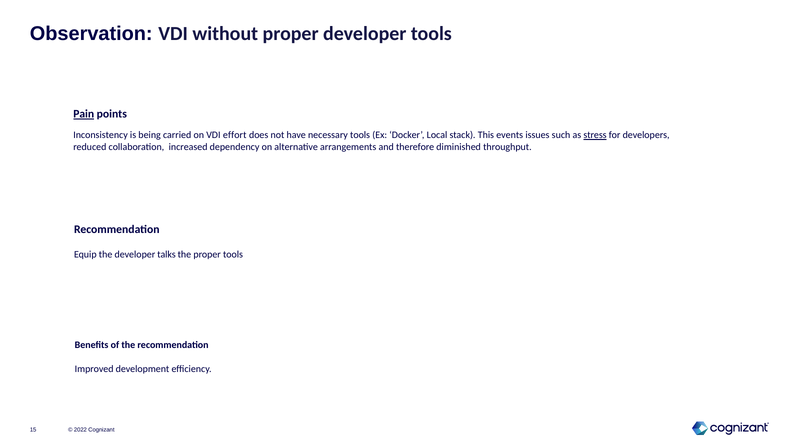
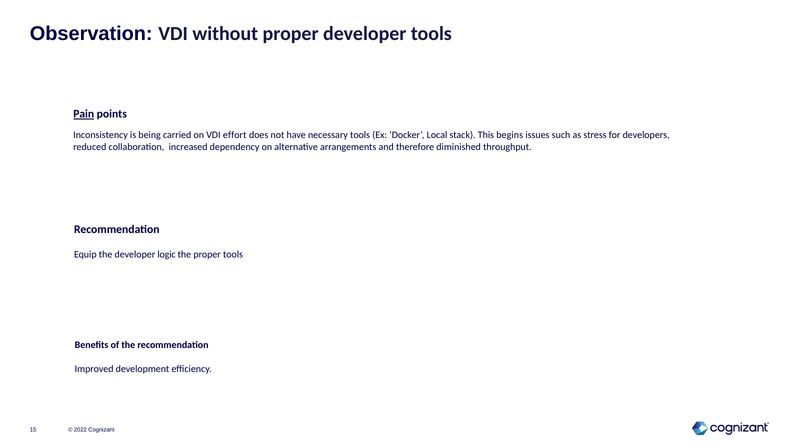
events: events -> begins (510, 135)
stress underline: present -> none (595, 135)
talks: talks -> logic (167, 255)
